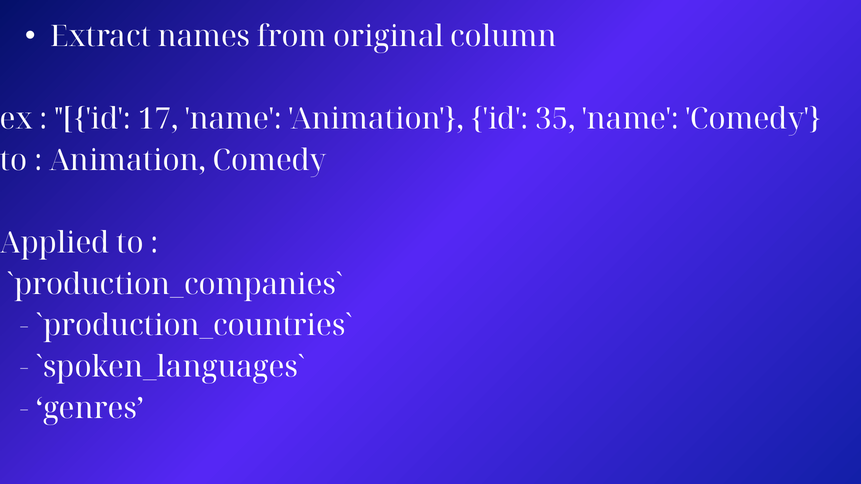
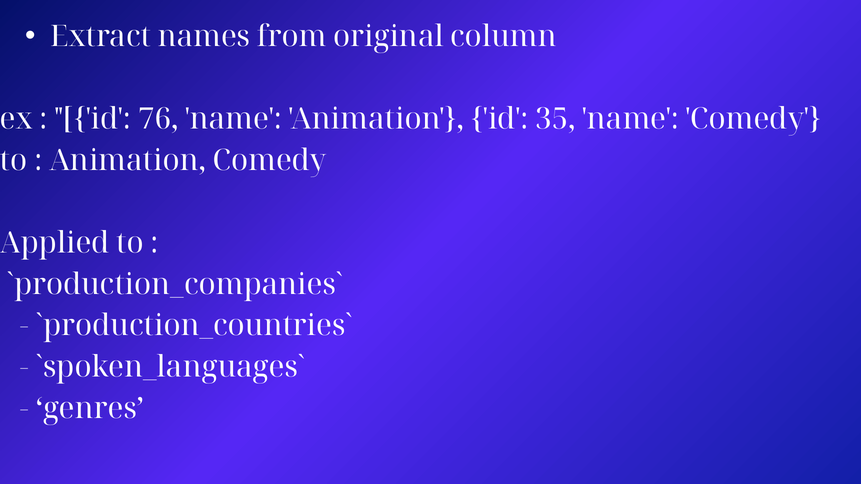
17: 17 -> 76 (158, 119)
